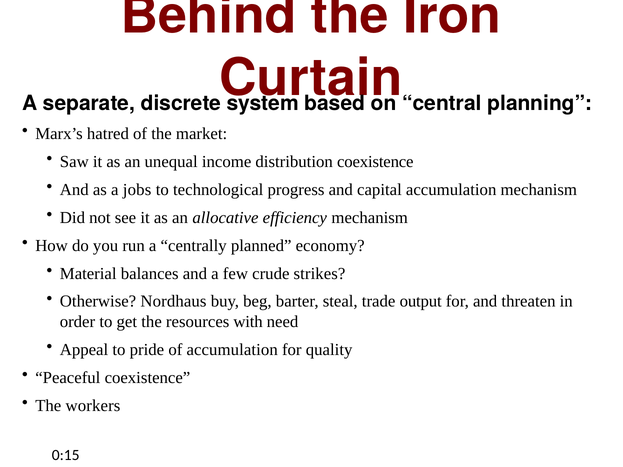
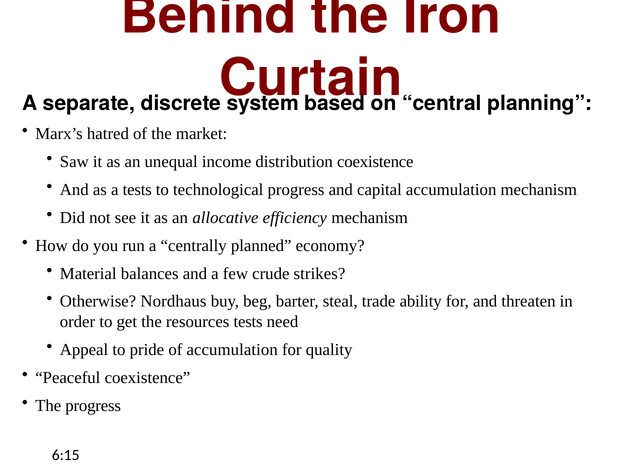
a jobs: jobs -> tests (137, 190)
output: output -> ability (421, 302)
resources with: with -> tests (248, 322)
The workers: workers -> progress (93, 406)
0:15: 0:15 -> 6:15 (66, 456)
